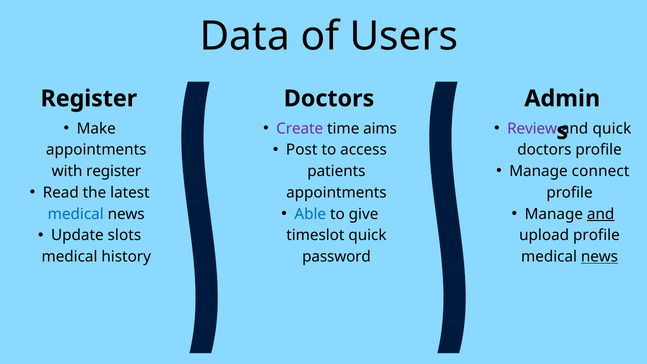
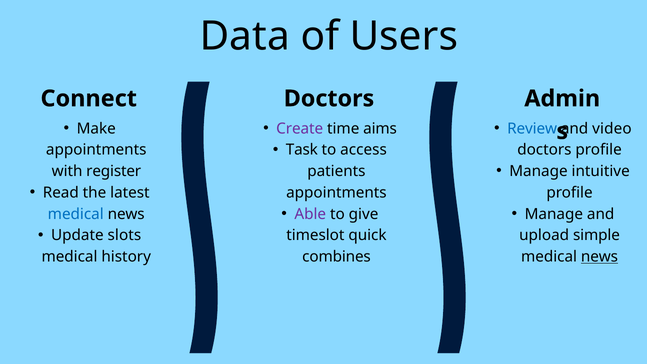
Register: Register -> Connect (89, 99)
Review colour: purple -> blue (532, 129)
and quick: quick -> video (612, 129)
Post: Post -> Task (302, 150)
connect: connect -> intuitive (601, 171)
Able colour: blue -> purple (310, 214)
and underline: present -> none (601, 214)
upload profile: profile -> simple (596, 235)
password: password -> combines (337, 257)
